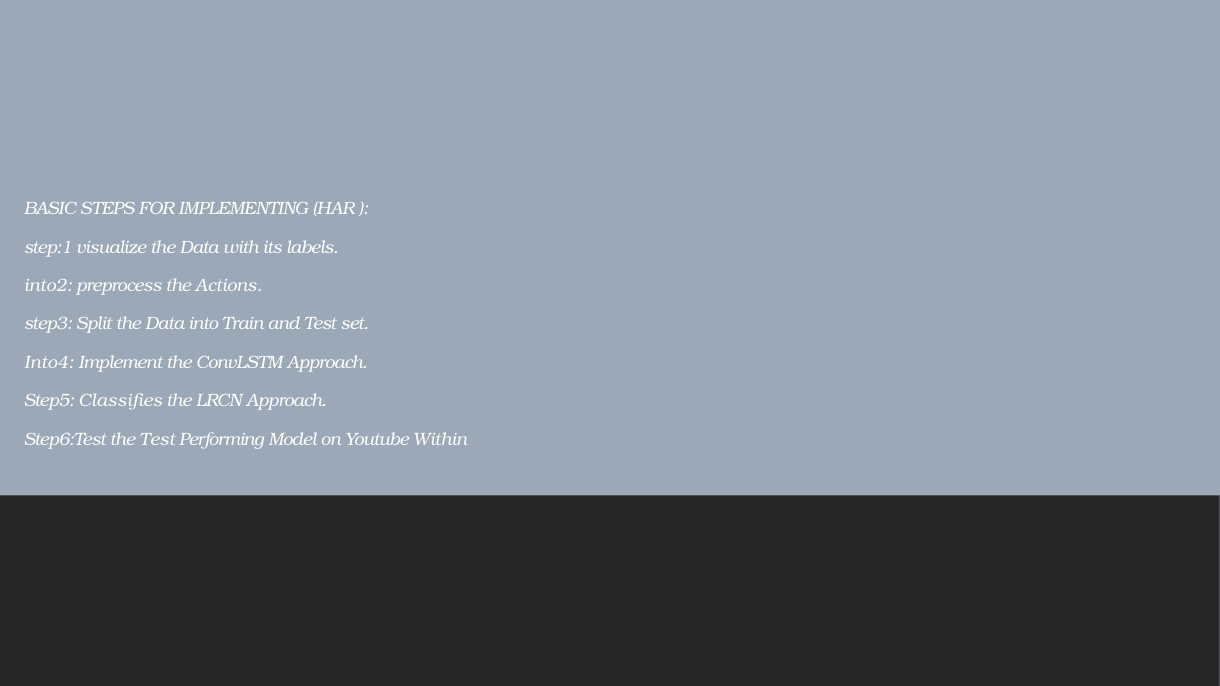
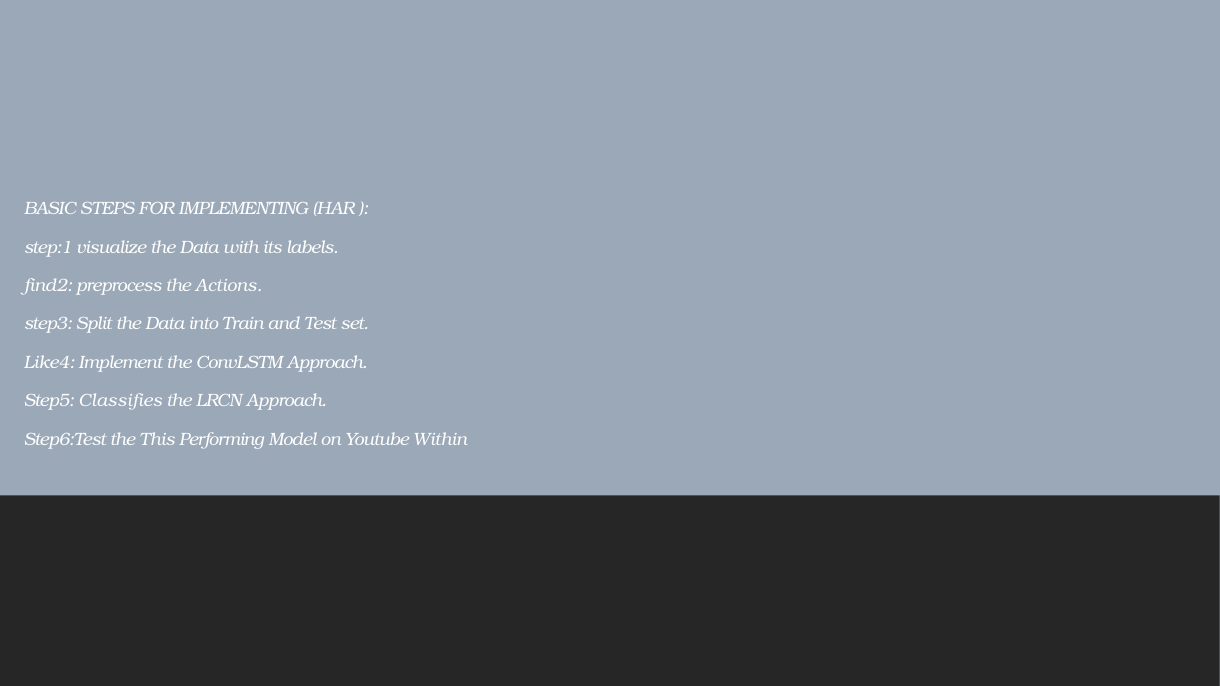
into2: into2 -> find2 (48, 286)
Into4: Into4 -> Like4 (49, 363)
the Test: Test -> This (157, 440)
